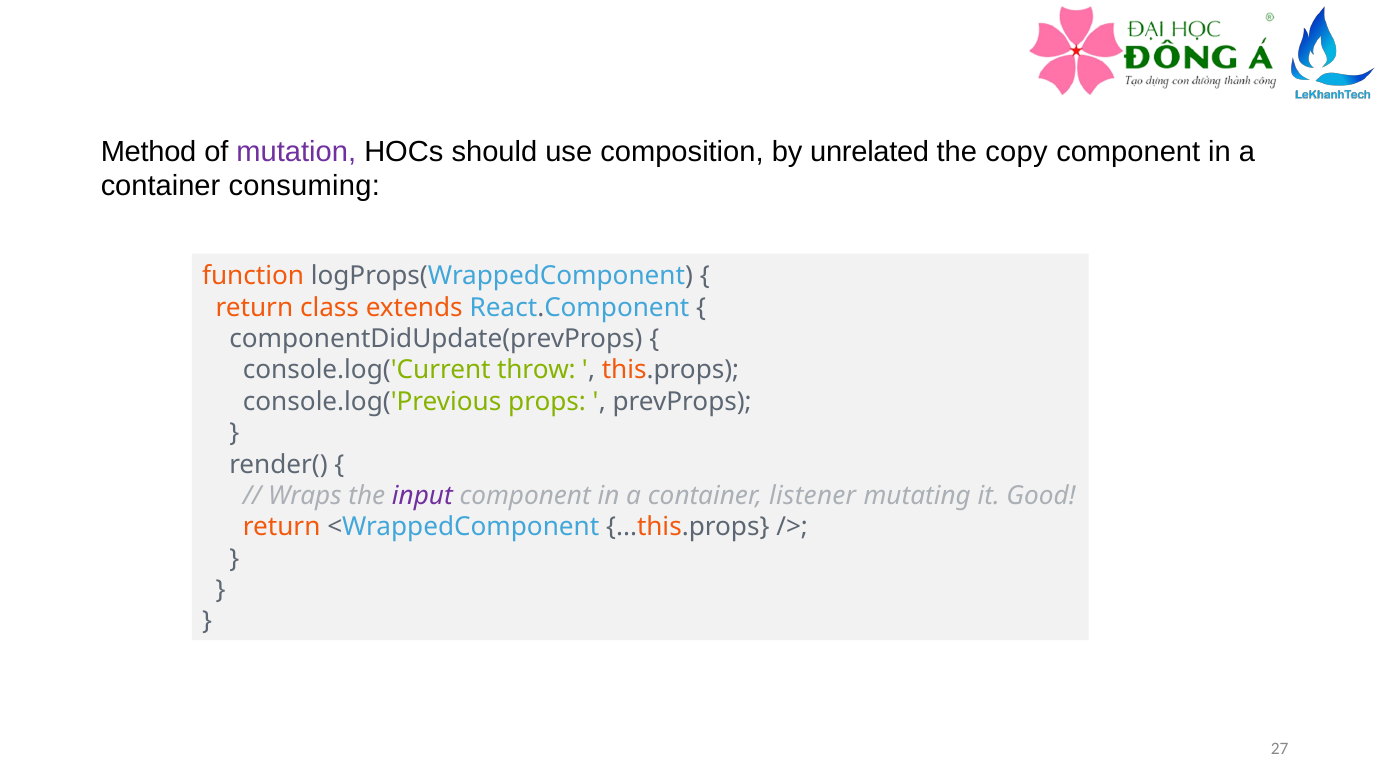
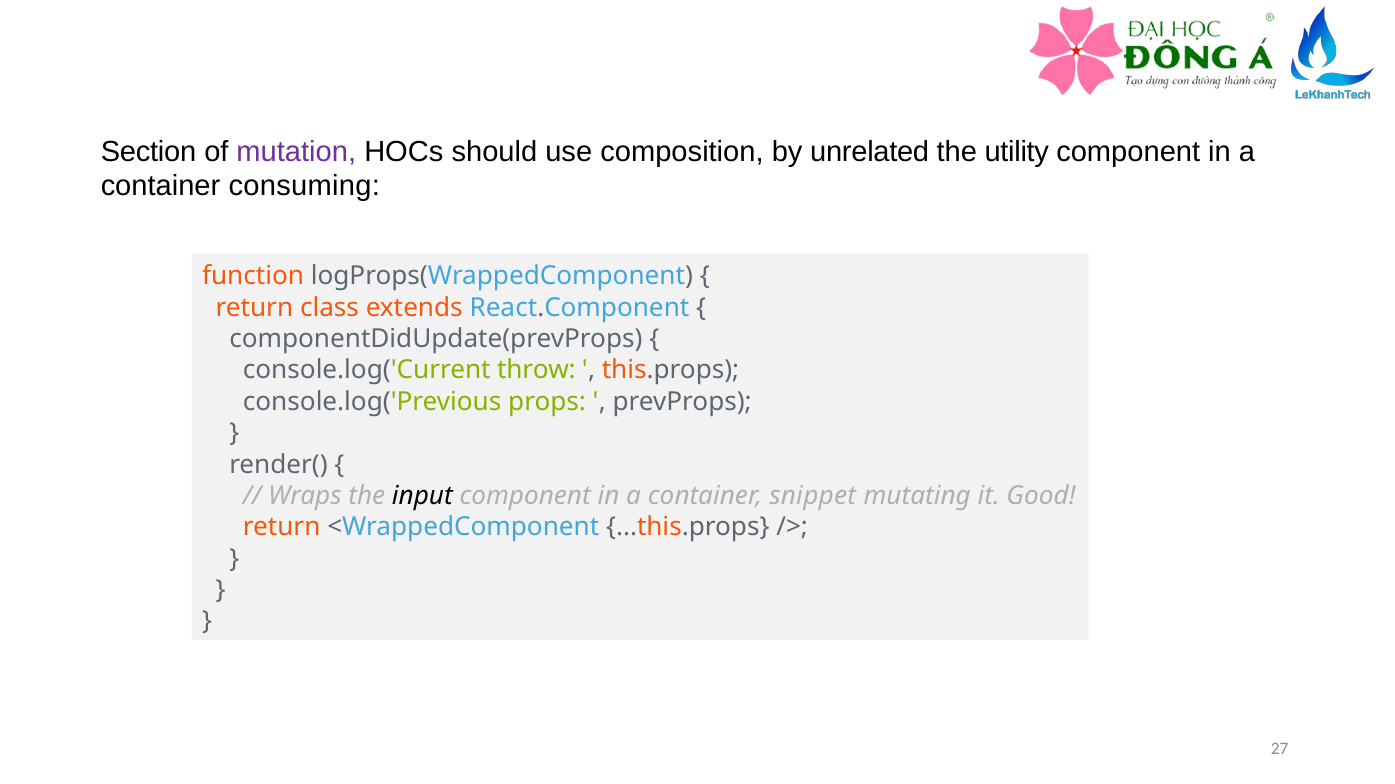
Method: Method -> Section (149, 152)
copy: copy -> utility (1017, 152)
input colour: purple -> black (422, 496)
listener: listener -> snippet (813, 496)
